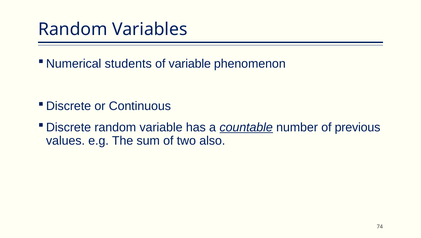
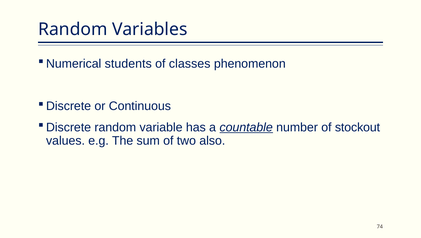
of variable: variable -> classes (190, 64)
previous: previous -> stockout (357, 127)
